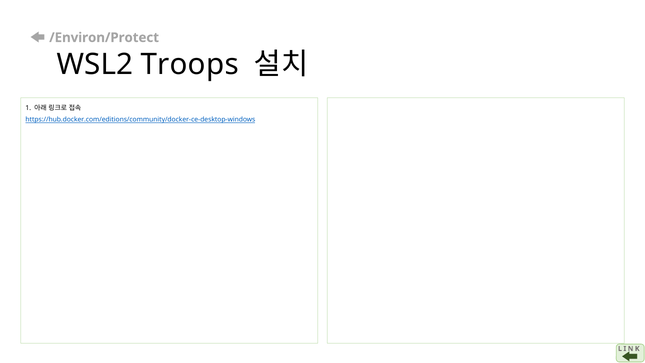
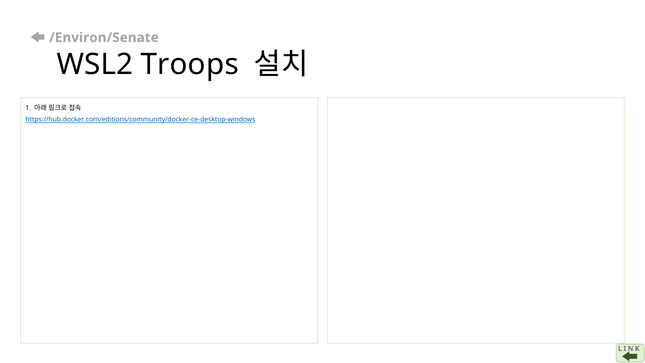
/Environ/Protect: /Environ/Protect -> /Environ/Senate (104, 38)
